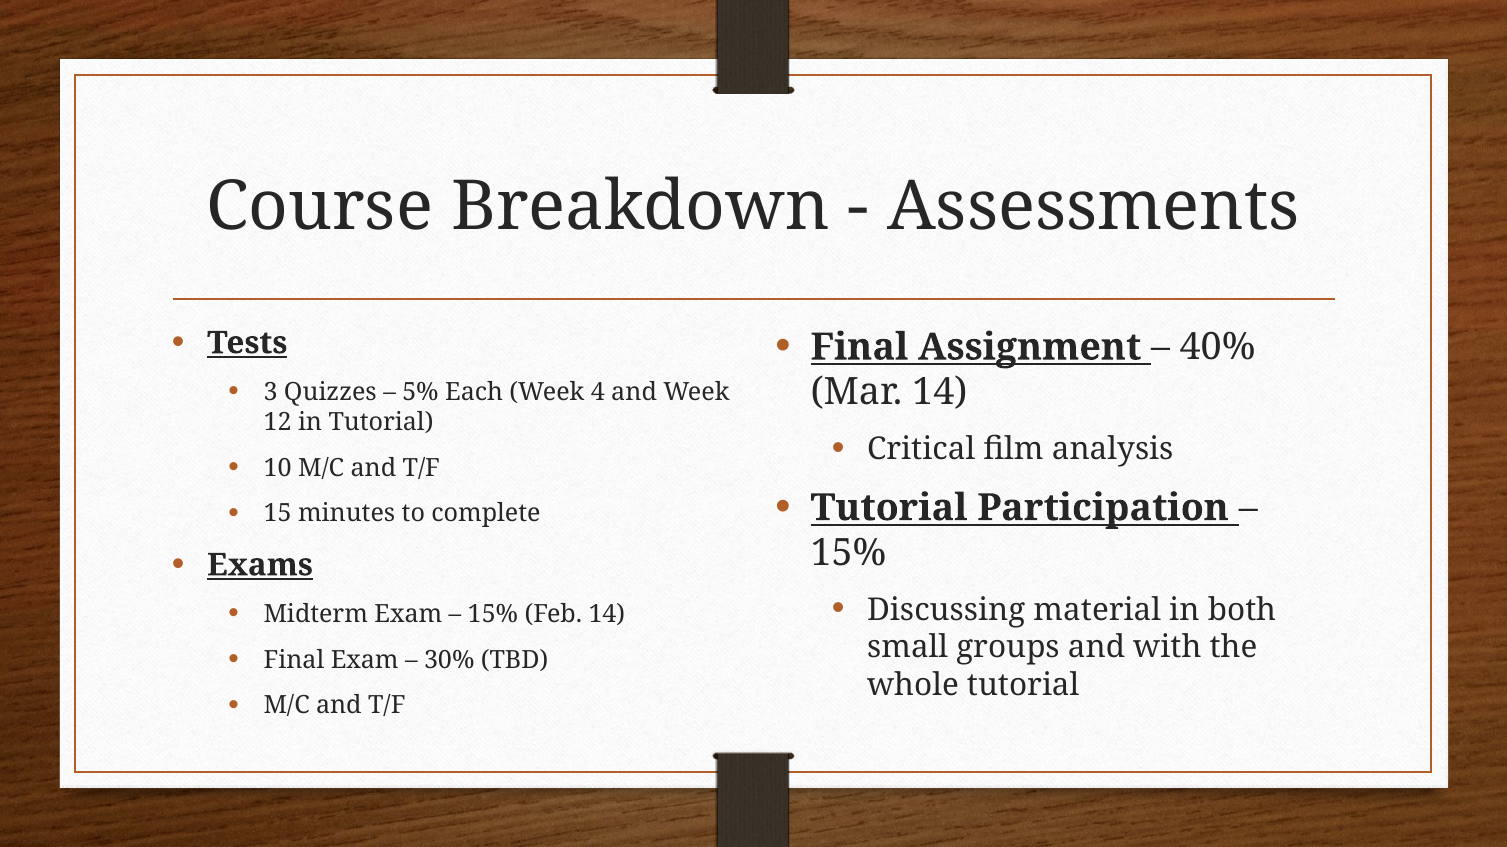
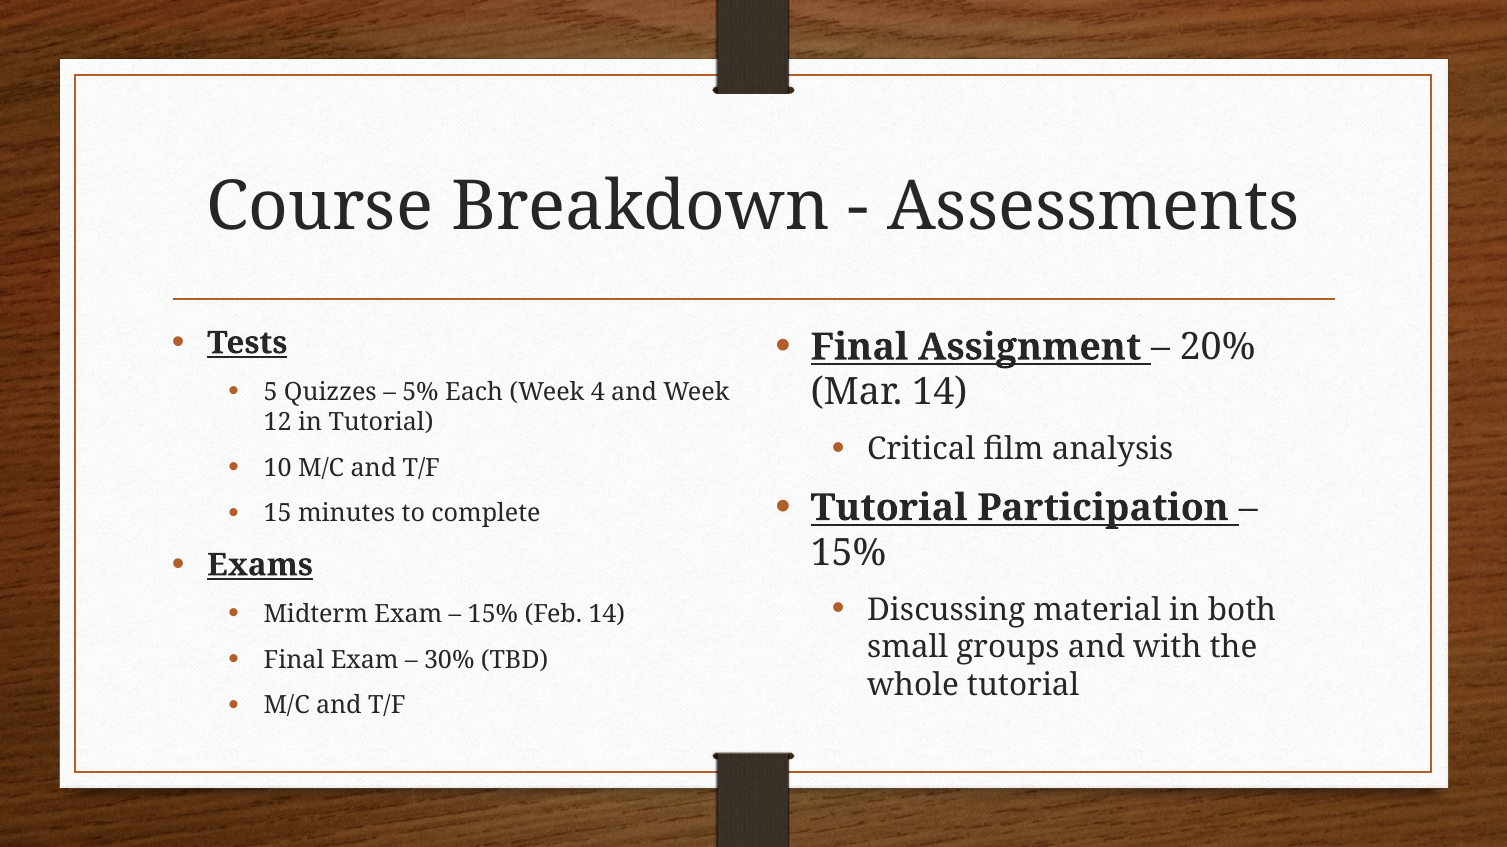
40%: 40% -> 20% (1218, 347)
3: 3 -> 5 (271, 392)
